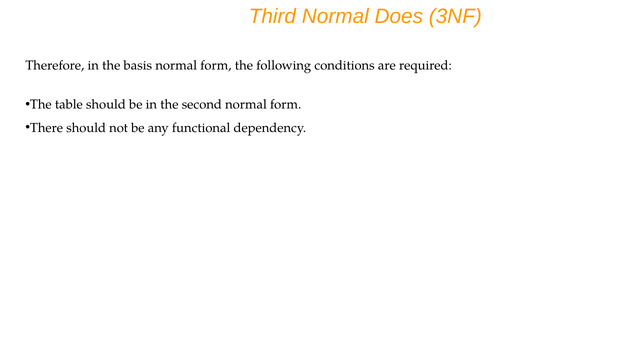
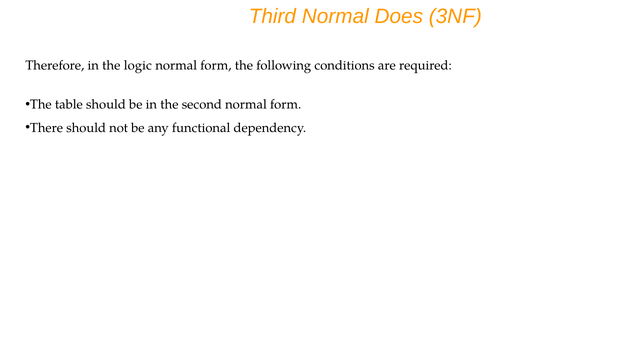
basis: basis -> logic (138, 65)
